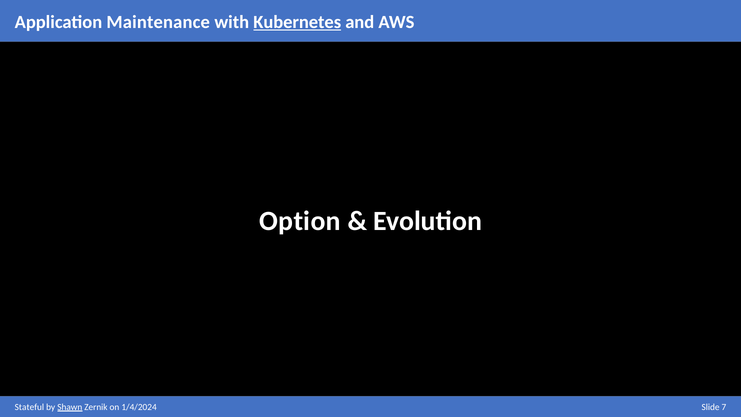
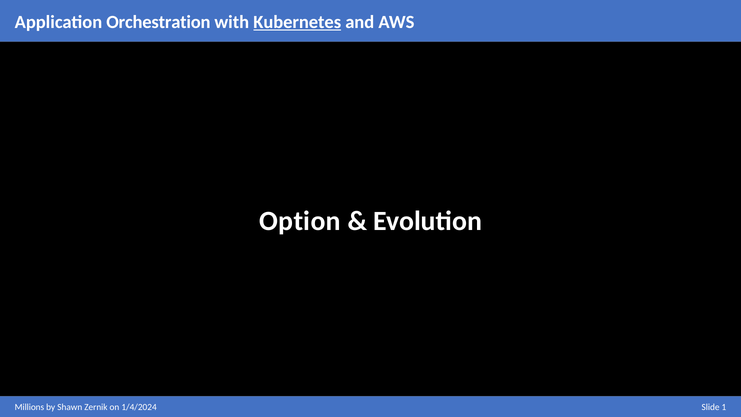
Maintenance: Maintenance -> Orchestration (158, 22)
Stateful: Stateful -> Millions (29, 407)
Shawn underline: present -> none (70, 407)
7: 7 -> 1 (724, 407)
